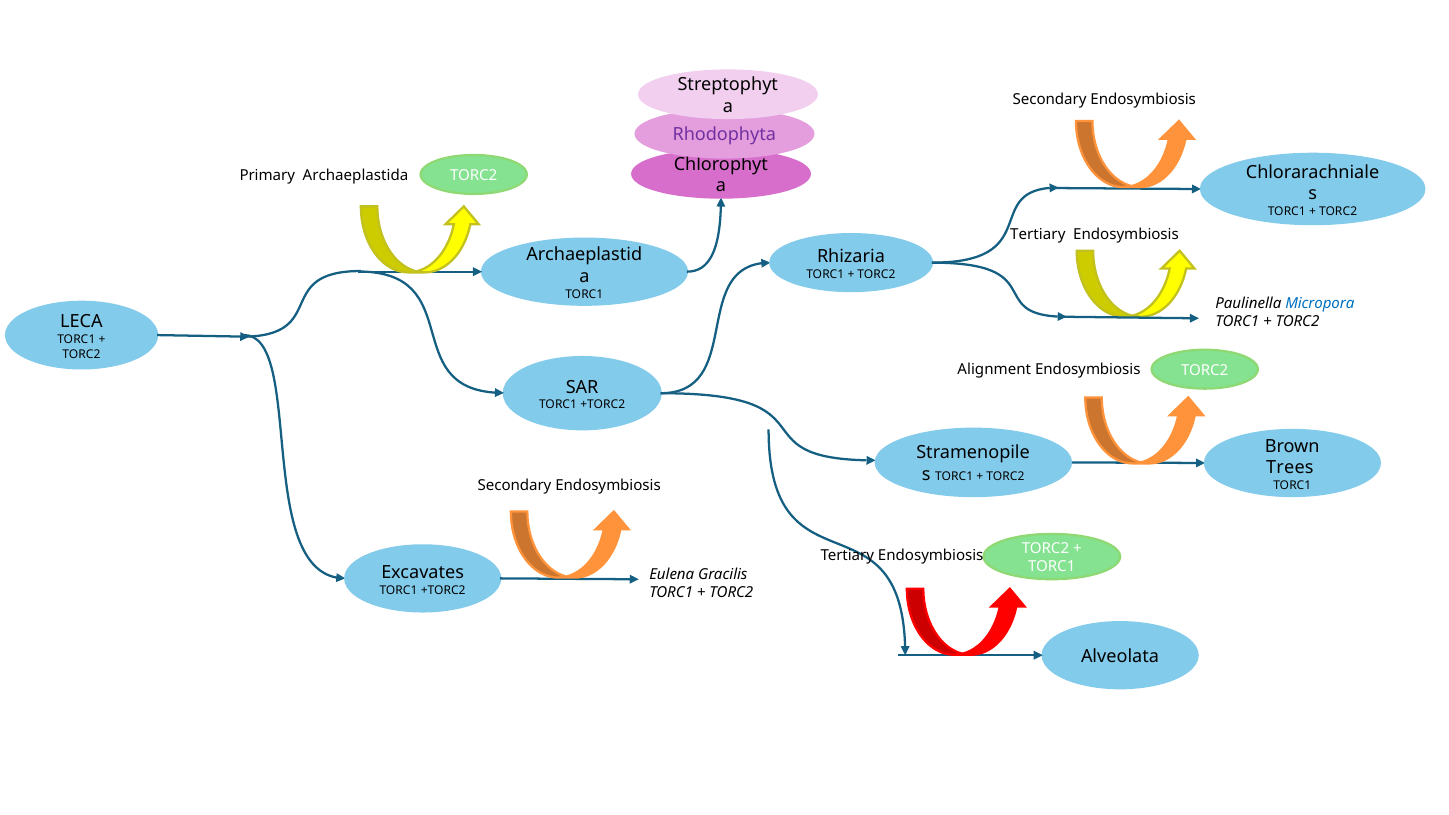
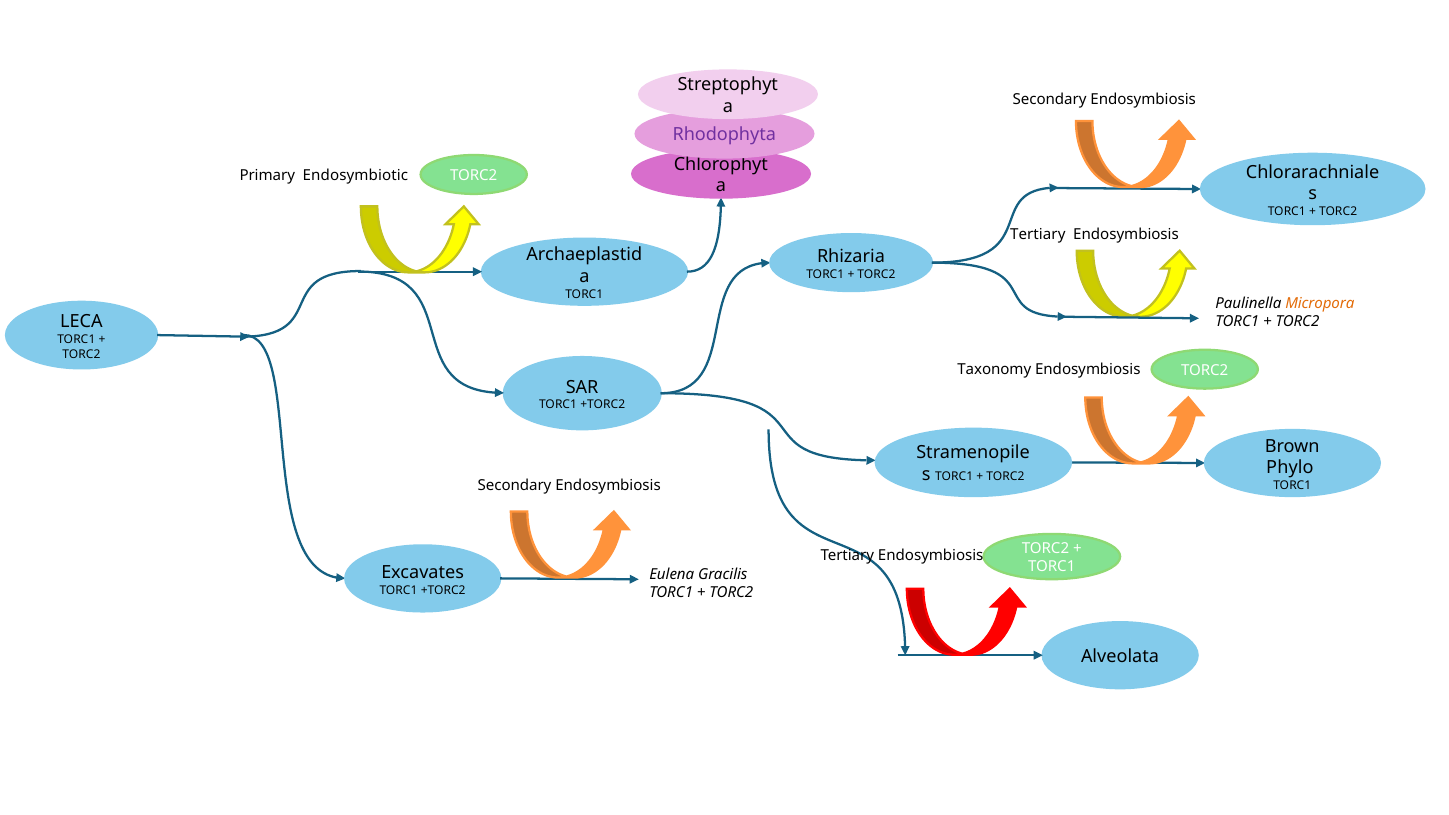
Archaeplastida: Archaeplastida -> Endosymbiotic (355, 175)
Micropora colour: blue -> orange (1320, 304)
Alignment: Alignment -> Taxonomy (994, 370)
Trees: Trees -> Phylo (1290, 468)
